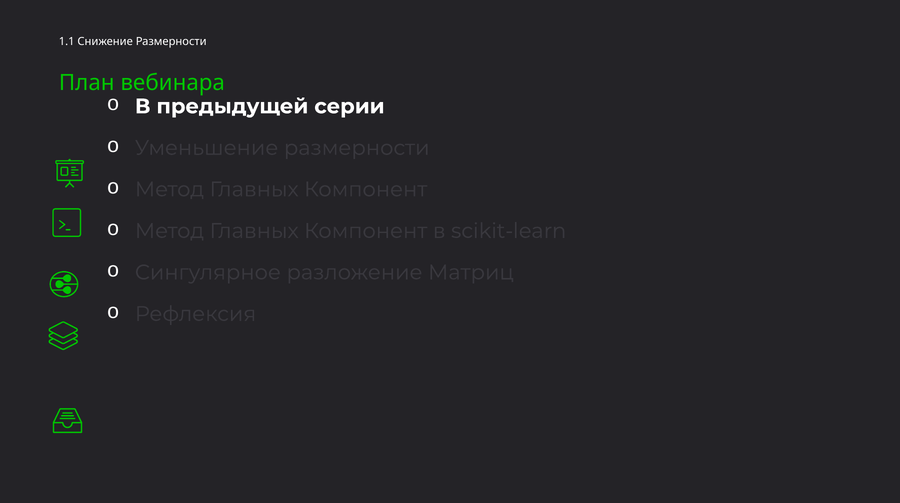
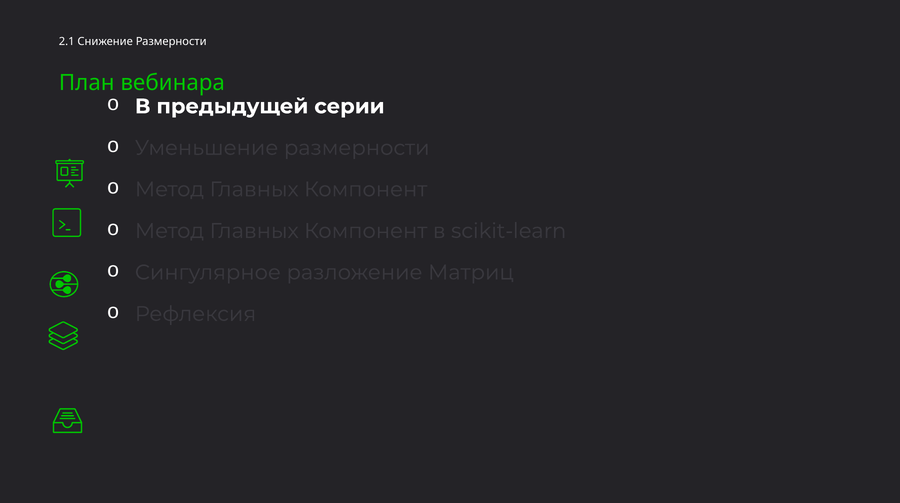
1.1: 1.1 -> 2.1 (67, 41)
